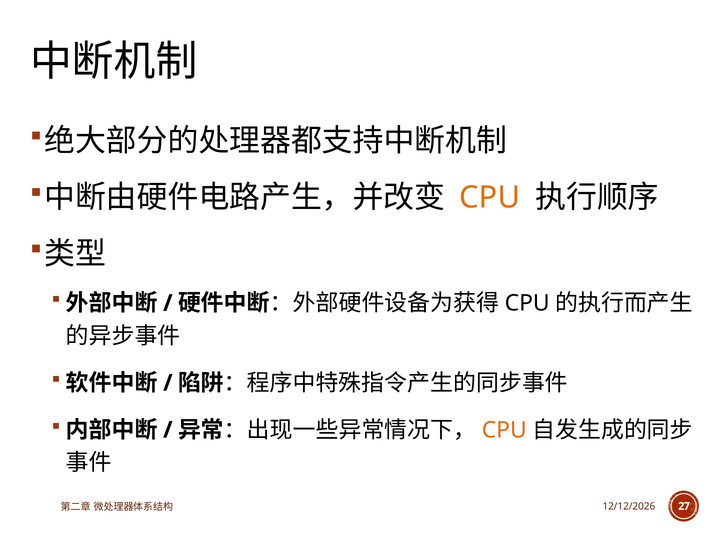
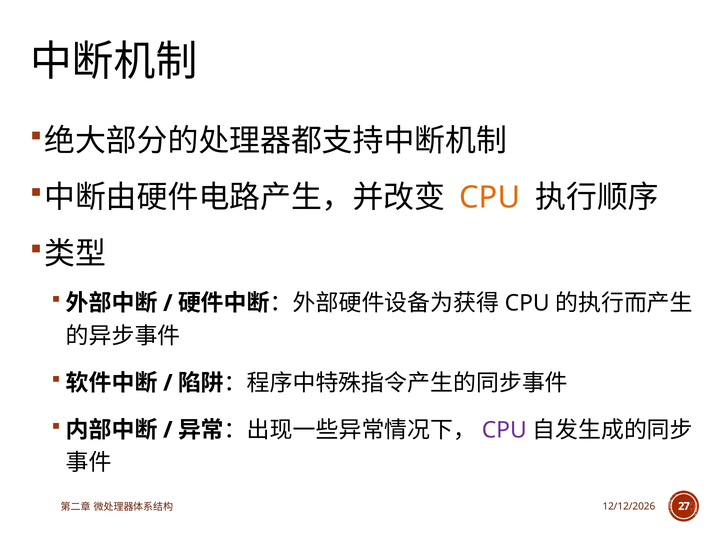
CPU colour: orange -> purple (504, 430)
